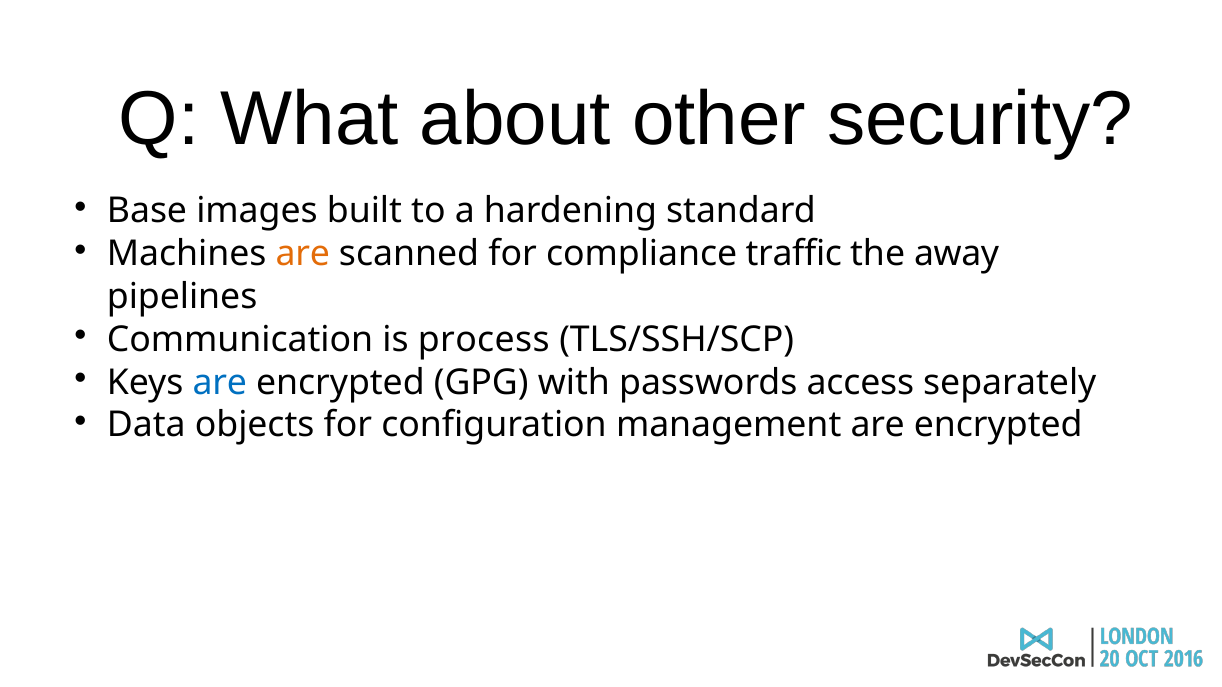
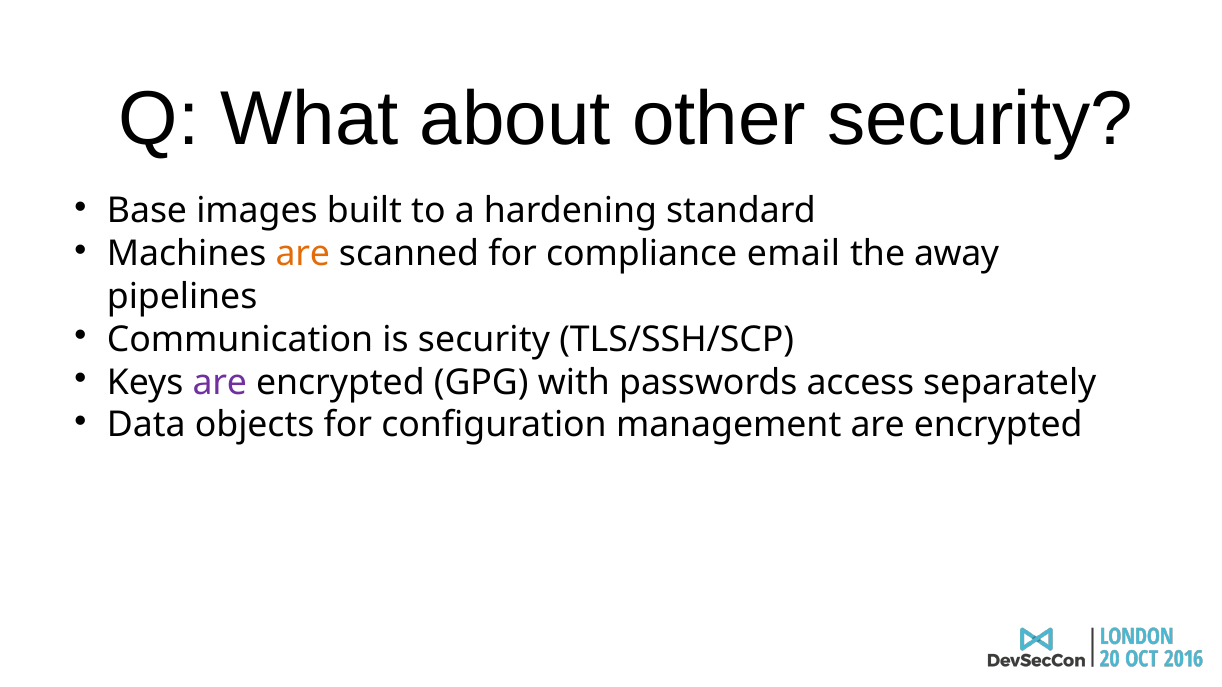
traffic: traffic -> email (793, 254)
is process: process -> security (484, 340)
are colour: blue -> purple (220, 383)
